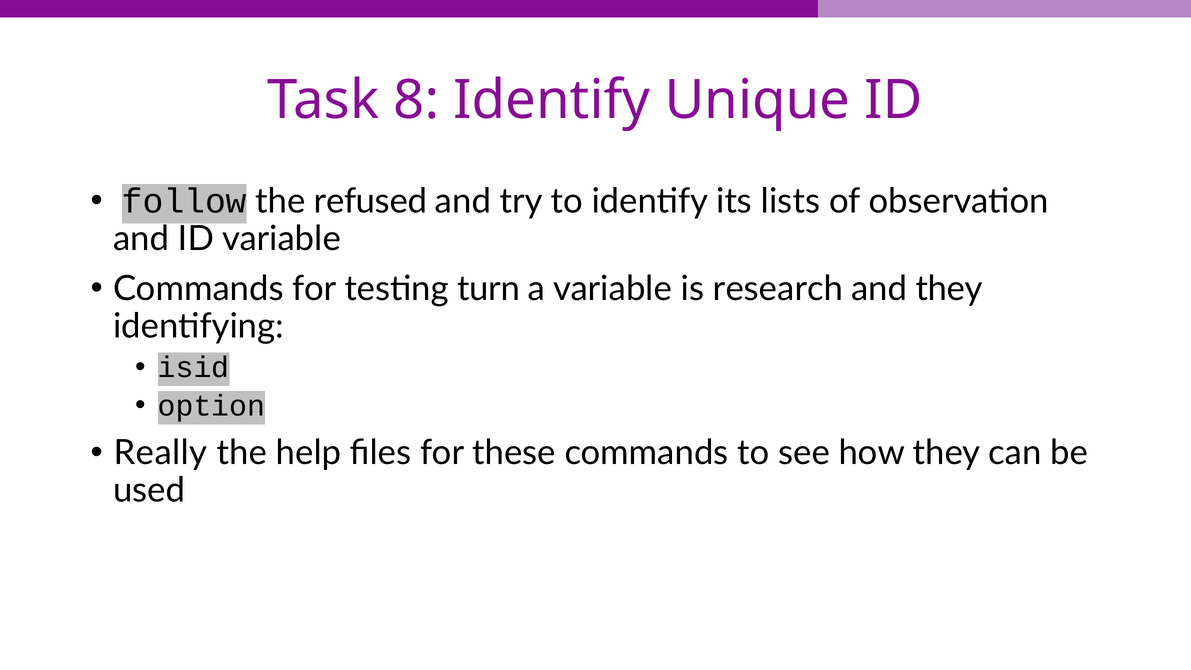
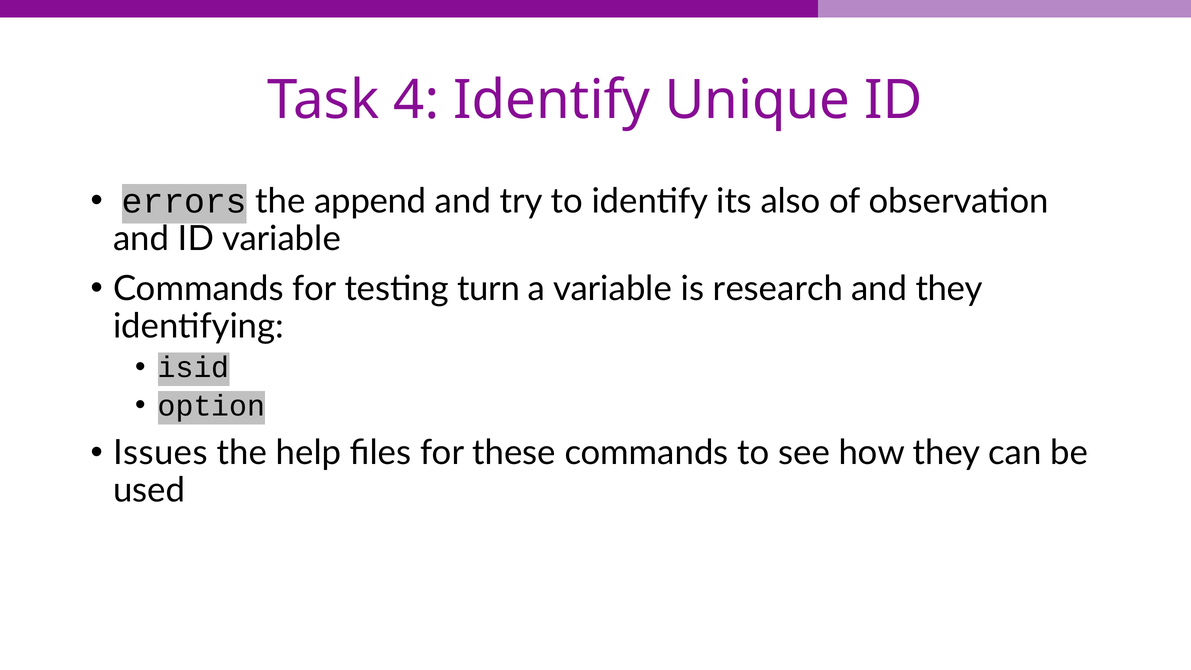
8: 8 -> 4 (416, 100)
follow: follow -> errors (184, 201)
refused: refused -> append (370, 201)
lists: lists -> also (791, 201)
Really: Really -> Issues (160, 453)
